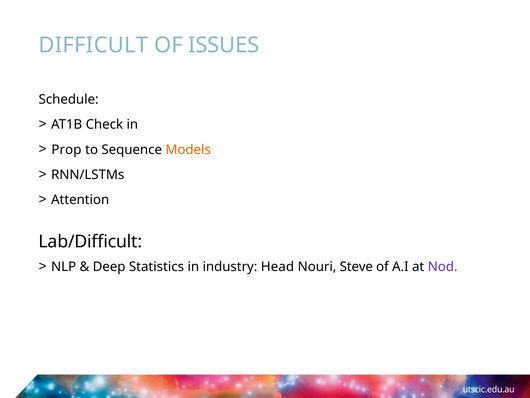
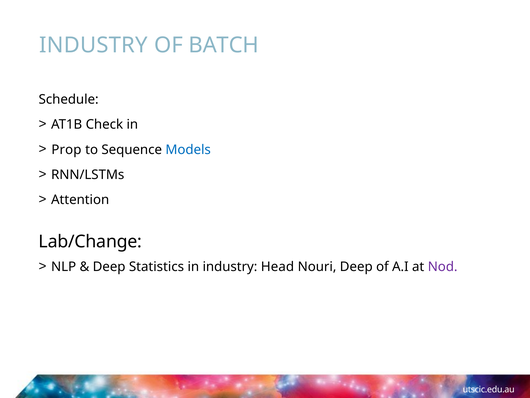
DIFFICULT: DIFFICULT -> INDUSTRY (93, 45)
ISSUES: ISSUES -> BATCH (224, 45)
Models colour: orange -> blue (188, 149)
Lab/Difficult: Lab/Difficult -> Lab/Change (90, 241)
Nouri Steve: Steve -> Deep (356, 266)
